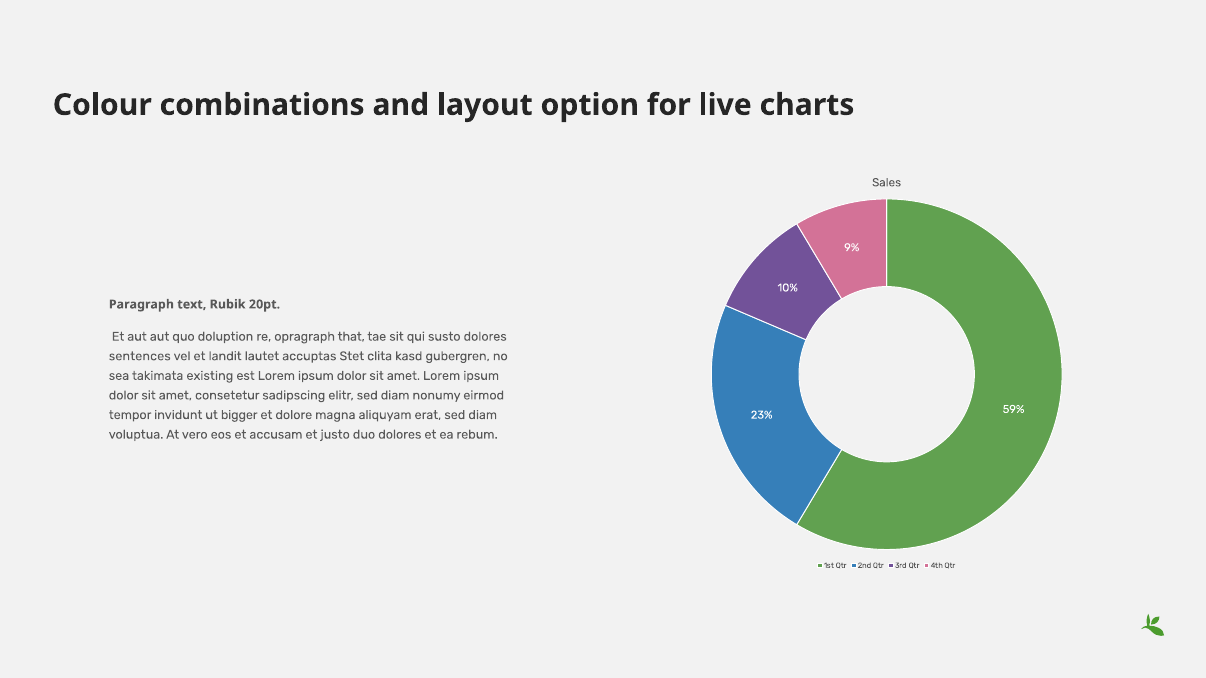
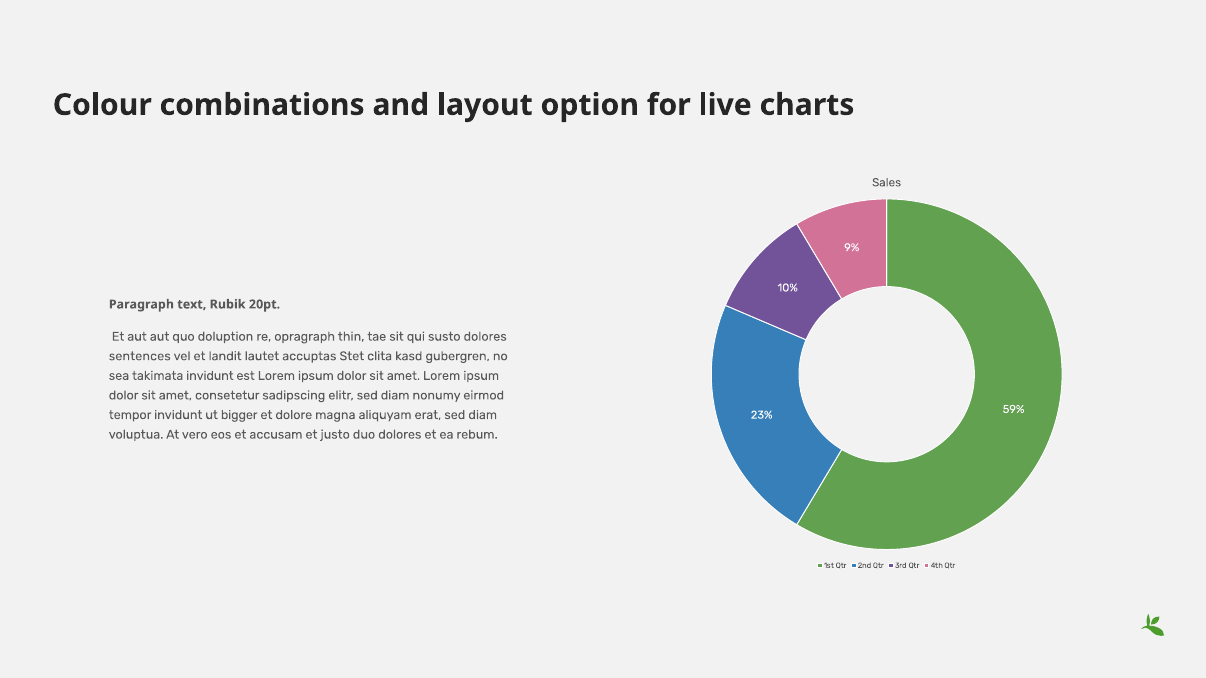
that: that -> thin (351, 337)
takimata existing: existing -> invidunt (210, 376)
